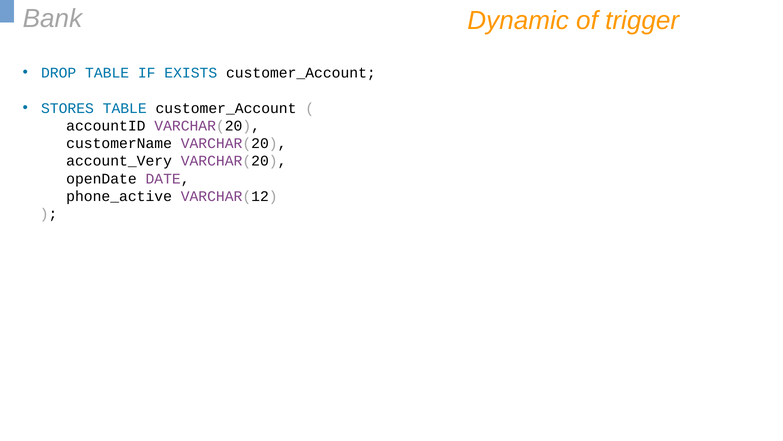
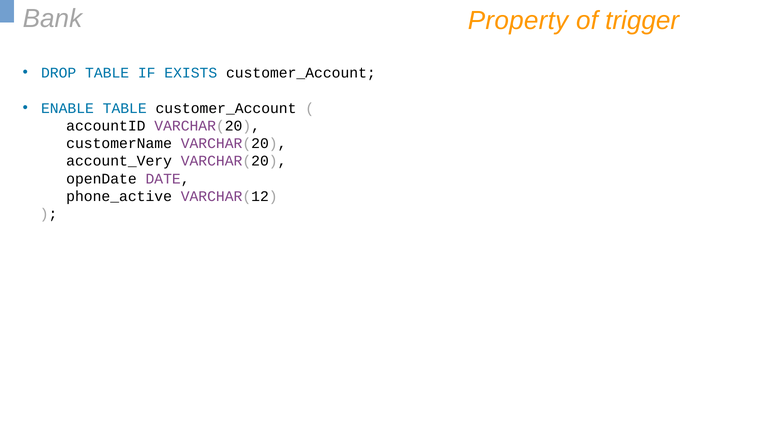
Dynamic: Dynamic -> Property (518, 20)
STORES: STORES -> ENABLE (67, 108)
